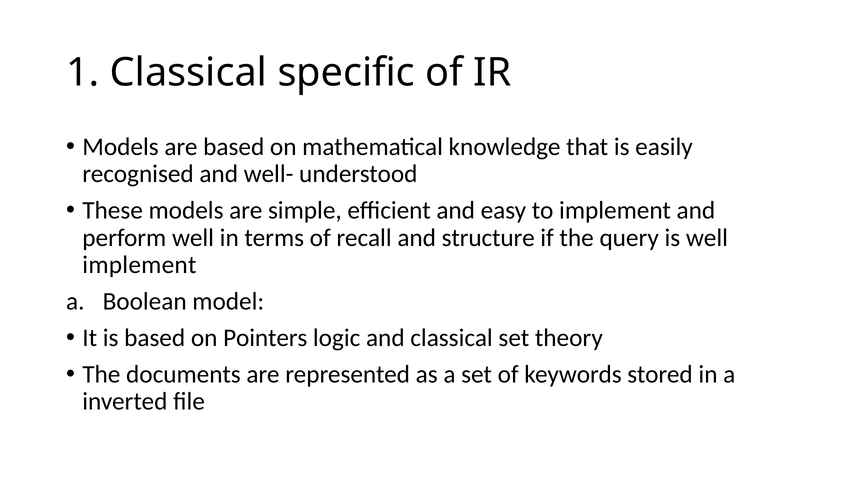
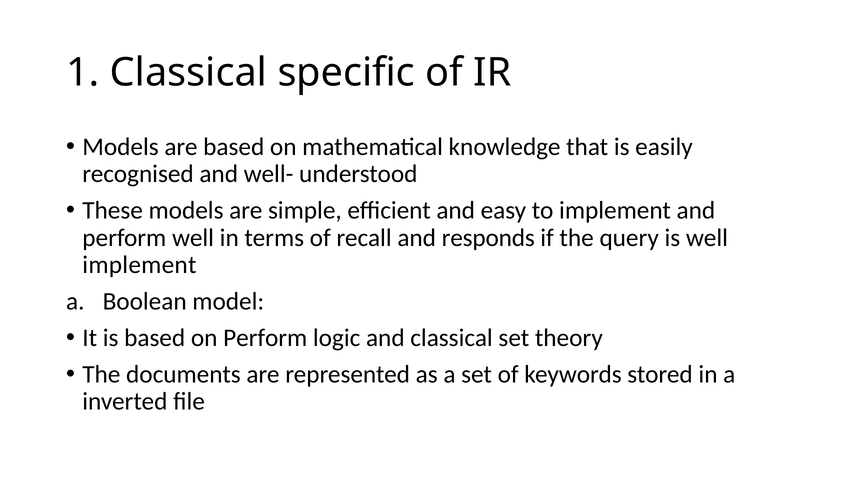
structure: structure -> responds (488, 238)
on Pointers: Pointers -> Perform (265, 338)
